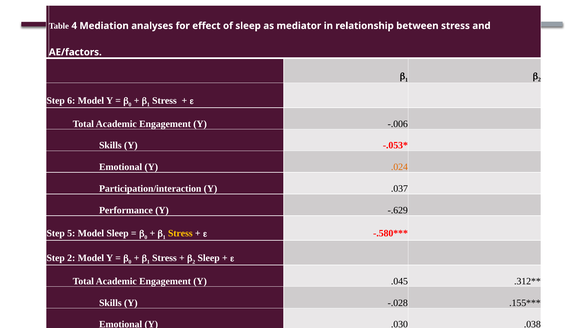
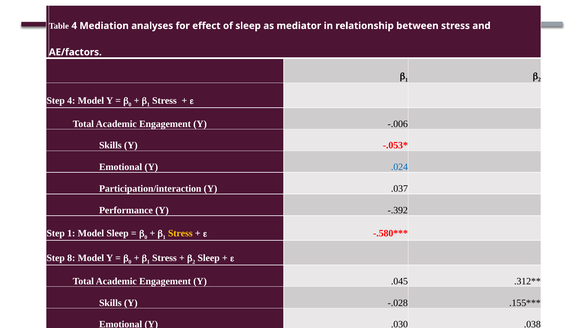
Step 6: 6 -> 4 (71, 101)
.024 colour: orange -> blue (399, 167)
-.629: -.629 -> -.392 (398, 211)
Step 5: 5 -> 1 (71, 234)
Step 2: 2 -> 8 (71, 258)
